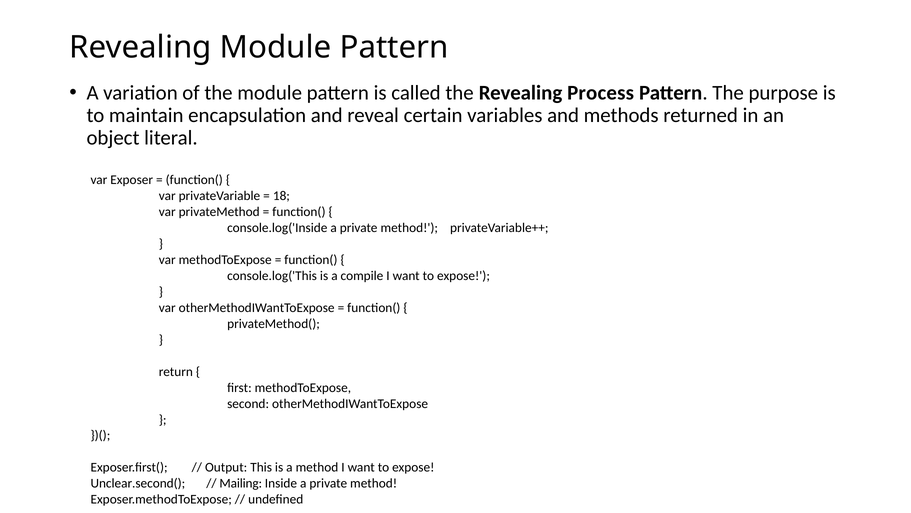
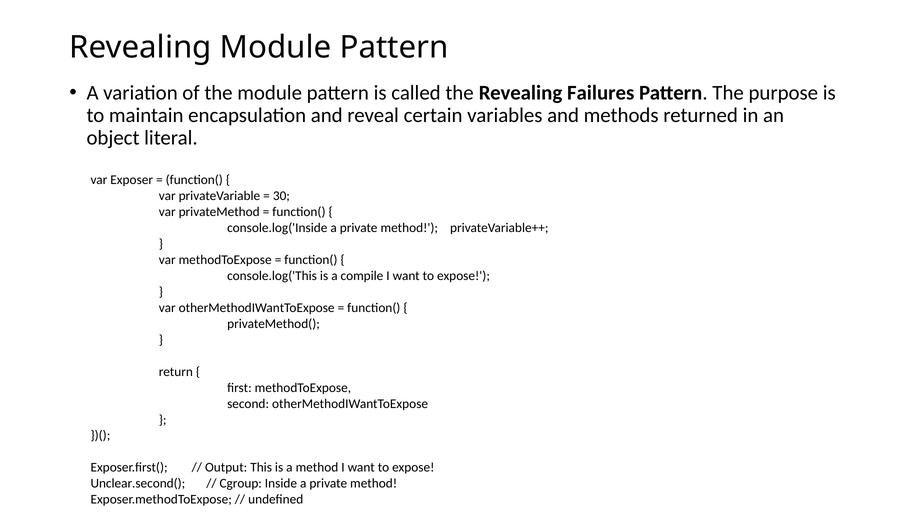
Process: Process -> Failures (601, 93)
18: 18 -> 30 (281, 196)
Mailing: Mailing -> Cgroup (241, 483)
